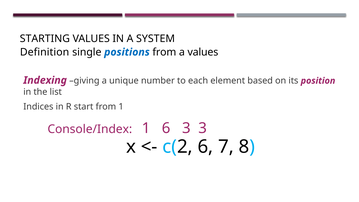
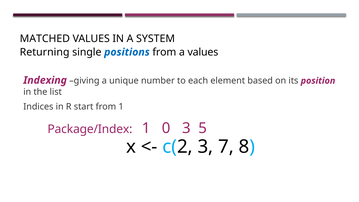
STARTING: STARTING -> MATCHED (45, 39)
Definition: Definition -> Returning (45, 52)
Console/Index: Console/Index -> Package/Index (90, 129)
1 6: 6 -> 0 (166, 128)
3 3: 3 -> 5 (203, 128)
c(2 6: 6 -> 3 (205, 147)
